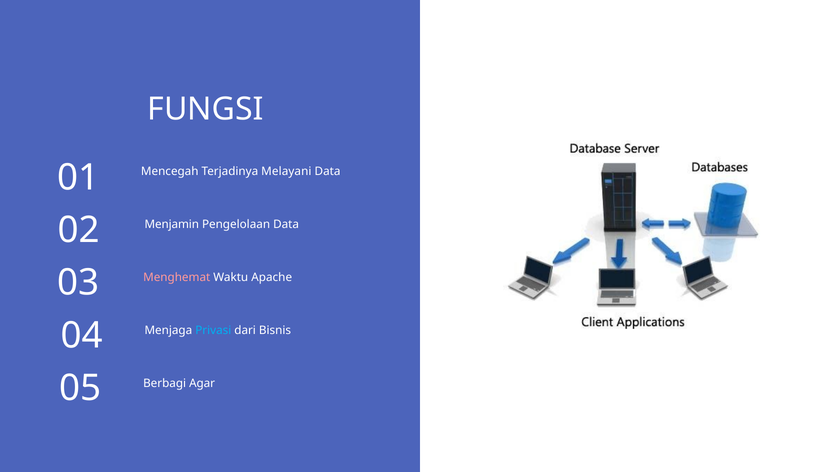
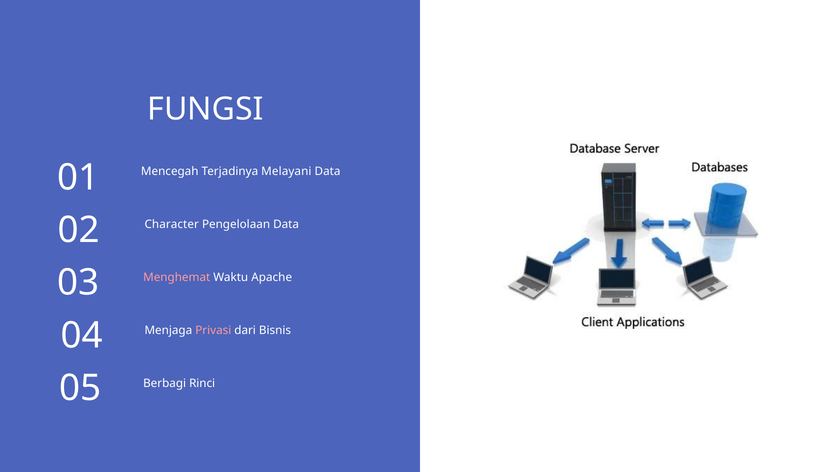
Menjamin: Menjamin -> Character (172, 225)
Privasi colour: light blue -> pink (213, 331)
Agar: Agar -> Rinci (202, 384)
